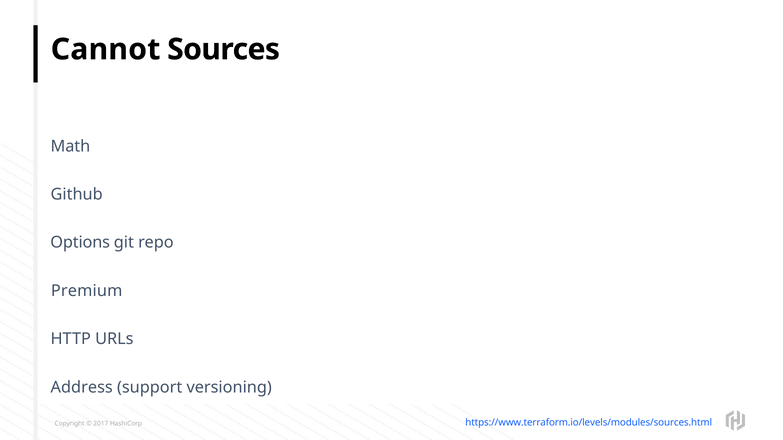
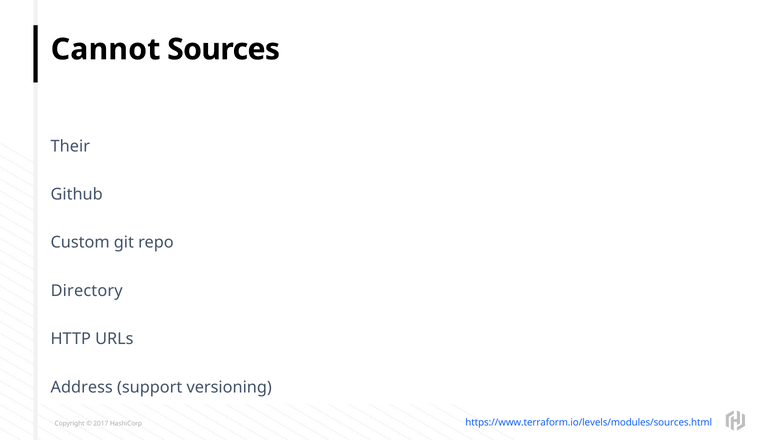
Math: Math -> Their (70, 146)
Options: Options -> Custom (80, 243)
Premium: Premium -> Directory (87, 291)
